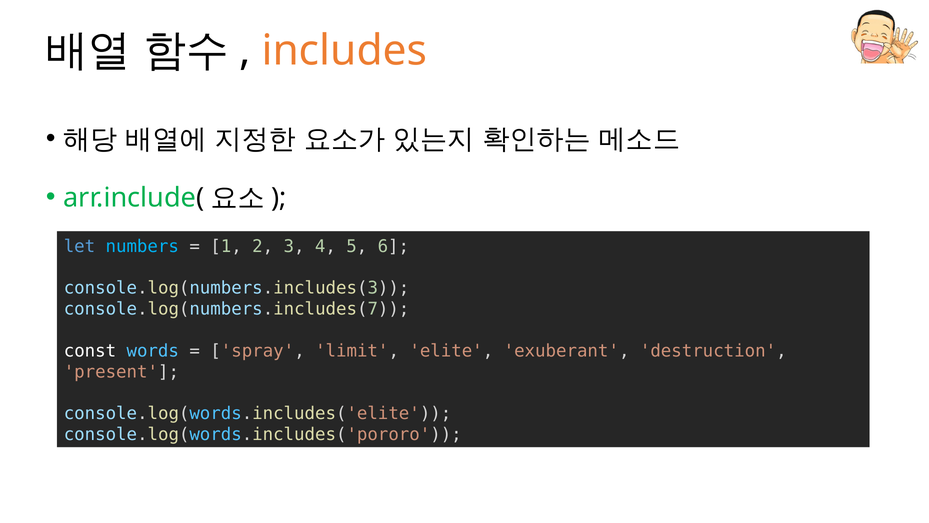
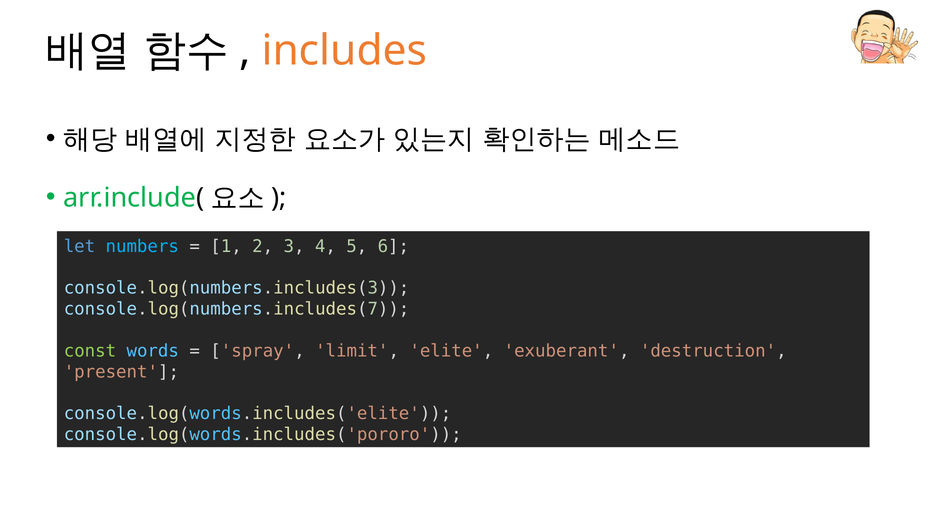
const colour: white -> light green (90, 351)
